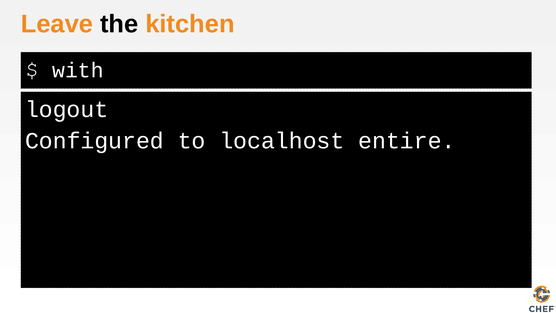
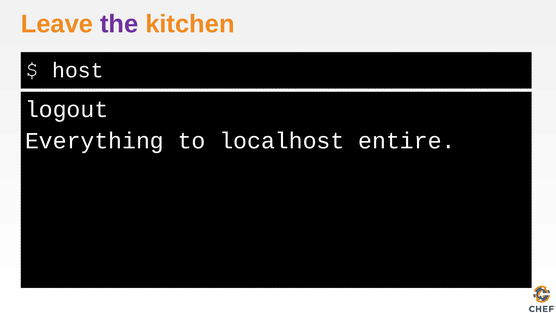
the colour: black -> purple (119, 24)
with: with -> host (78, 70)
Configured: Configured -> Everything (94, 141)
